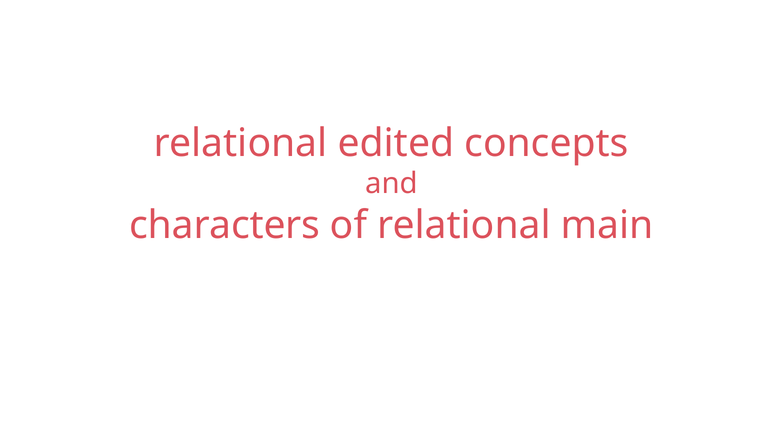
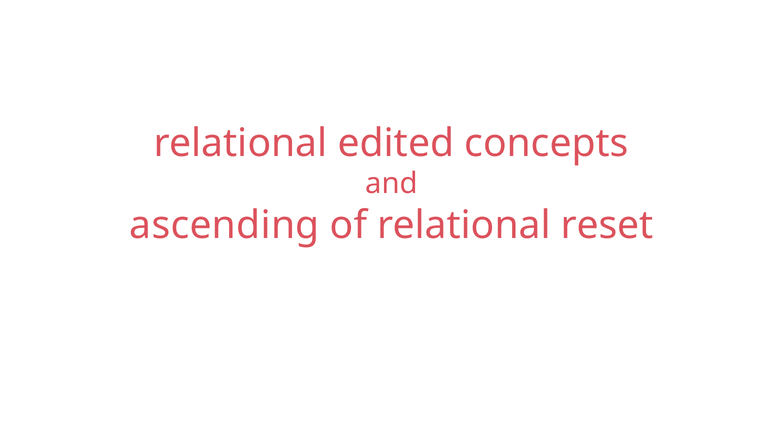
characters: characters -> ascending (224, 225)
main: main -> reset (607, 225)
